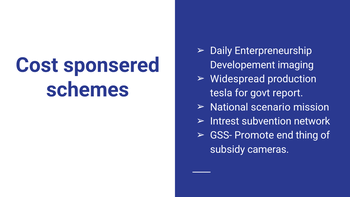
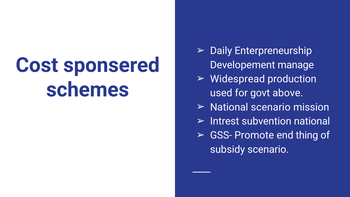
imaging: imaging -> manage (296, 65)
tesla: tesla -> used (221, 93)
report: report -> above (288, 93)
subvention network: network -> national (312, 121)
subsidy cameras: cameras -> scenario (268, 149)
